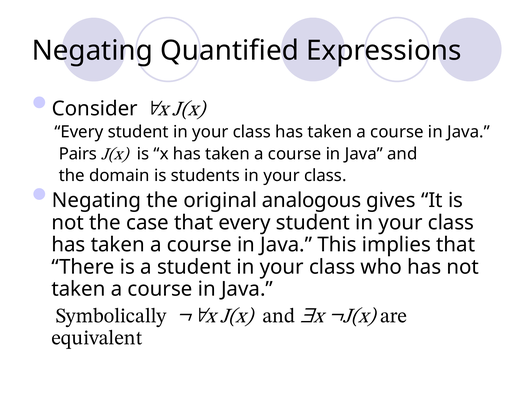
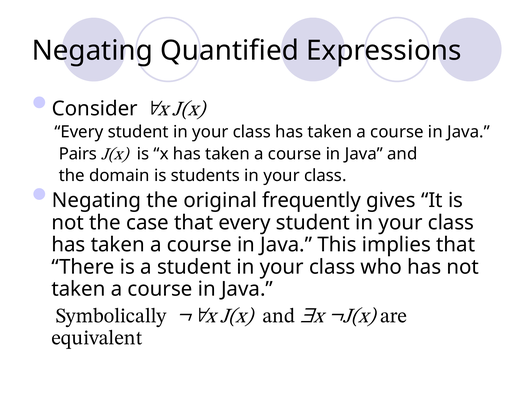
analogous: analogous -> frequently (312, 200)
